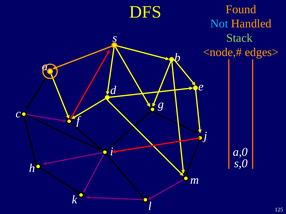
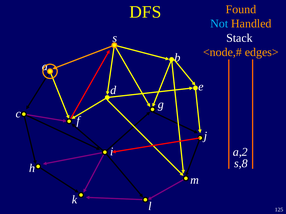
Stack colour: light green -> white (239, 38)
a,0: a,0 -> a,2 (240, 152)
s,0: s,0 -> s,8 (241, 164)
